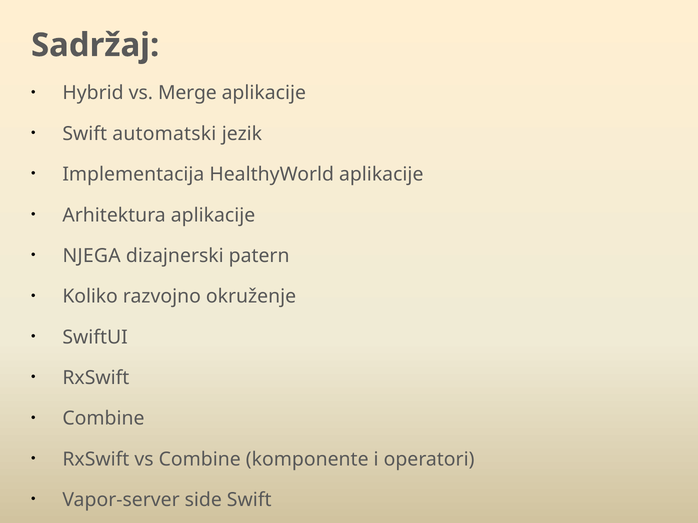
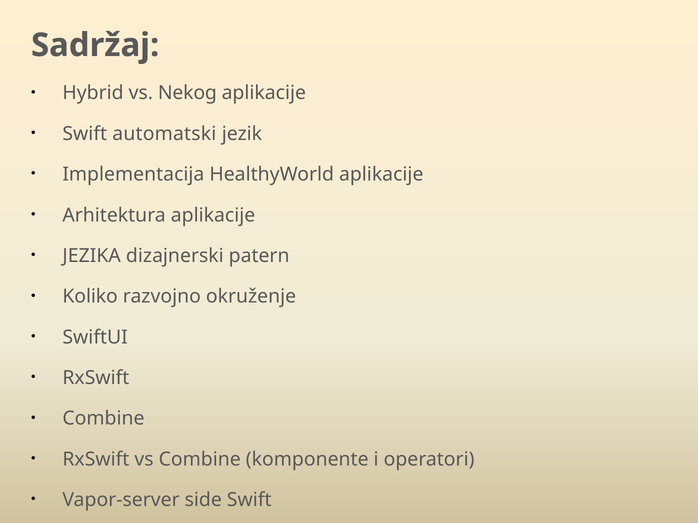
Merge: Merge -> Nekog (187, 93)
NJEGA: NJEGA -> JEZIKA (92, 256)
